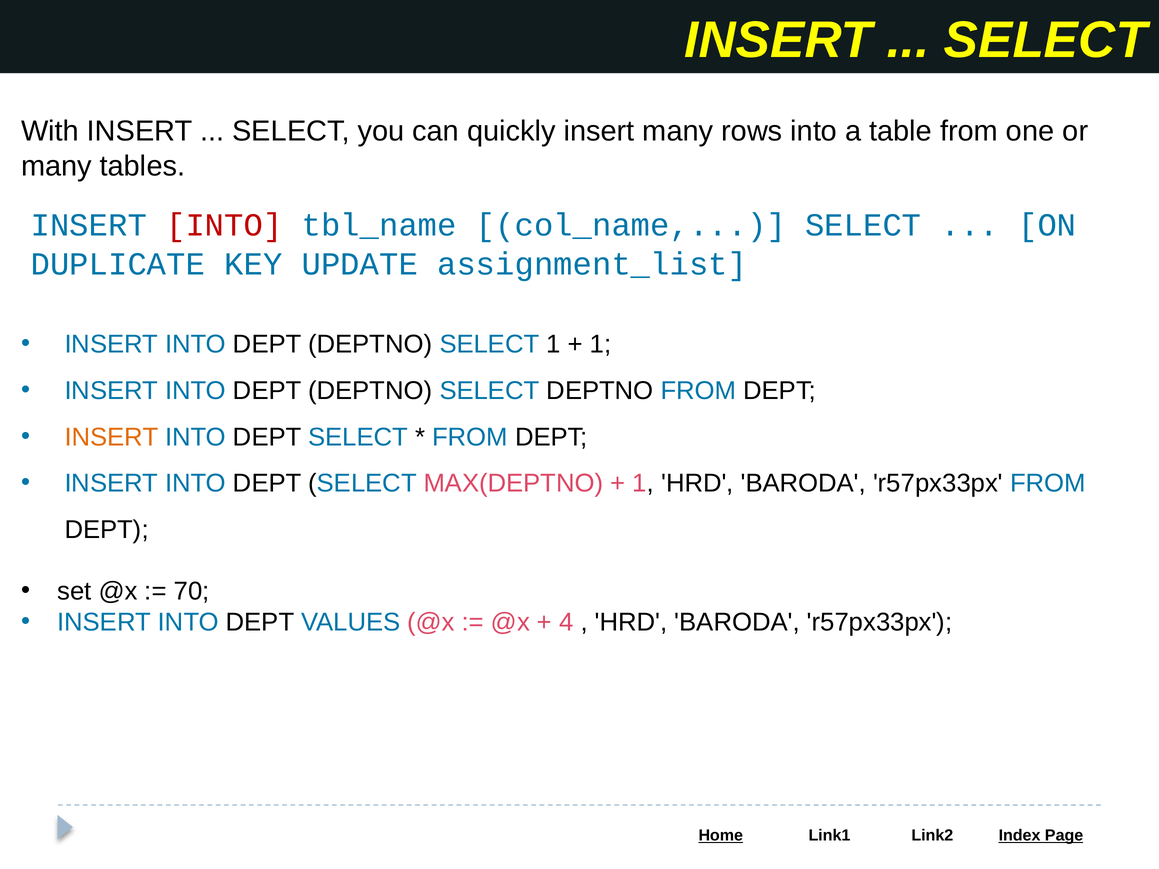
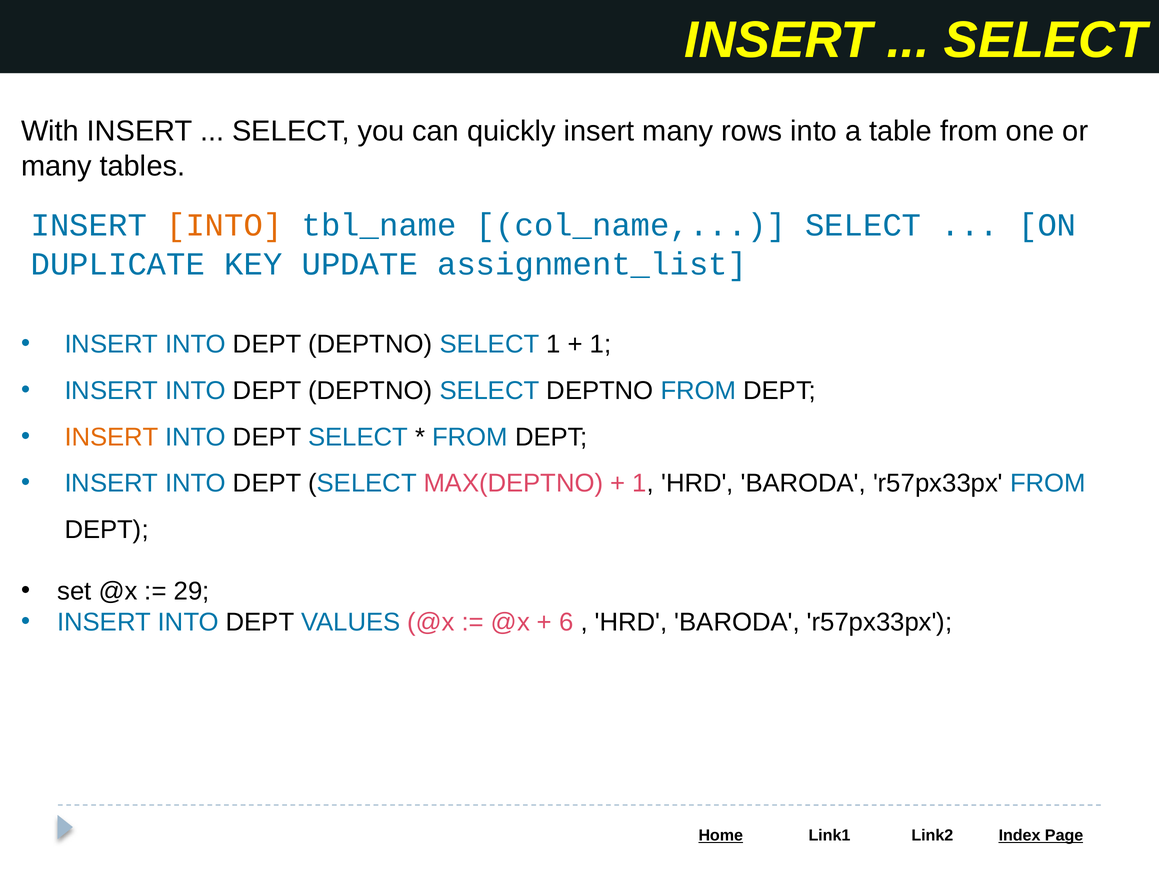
INTO colour: red -> orange (224, 225)
70: 70 -> 29 (192, 592)
4: 4 -> 6 (566, 622)
